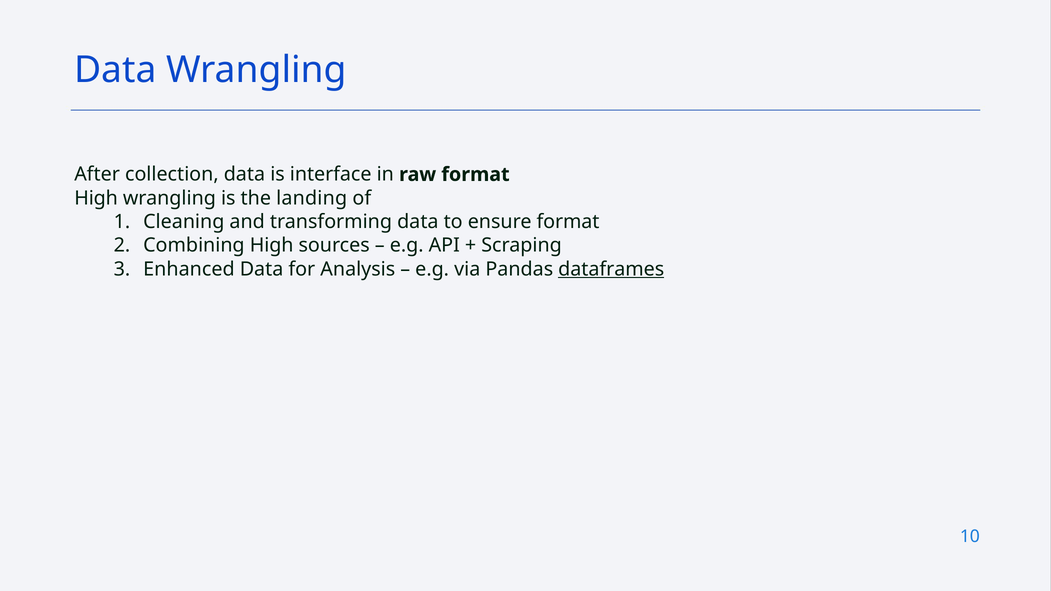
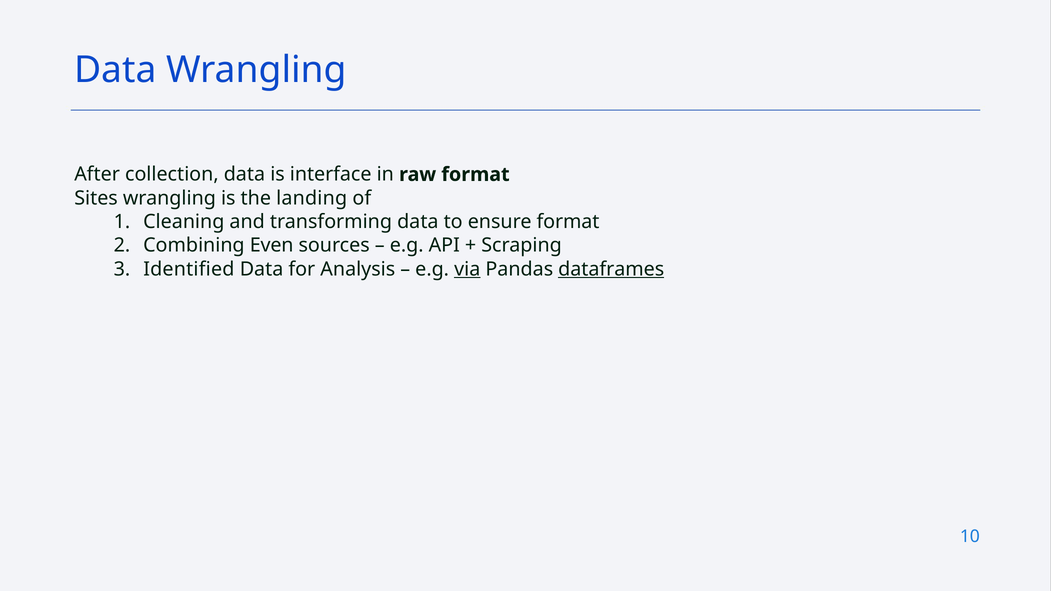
High: High -> Sites (96, 198)
Combining High: High -> Even (272, 245)
Enhanced: Enhanced -> Identified (189, 269)
via underline: none -> present (467, 269)
